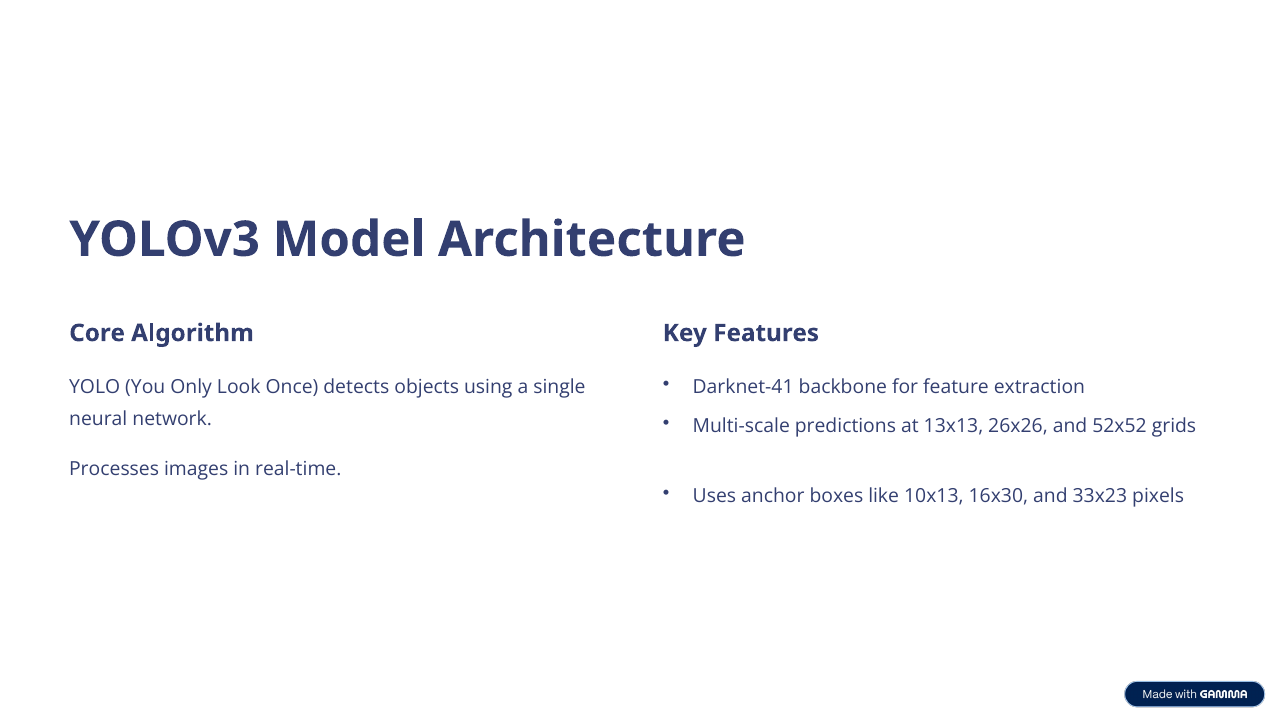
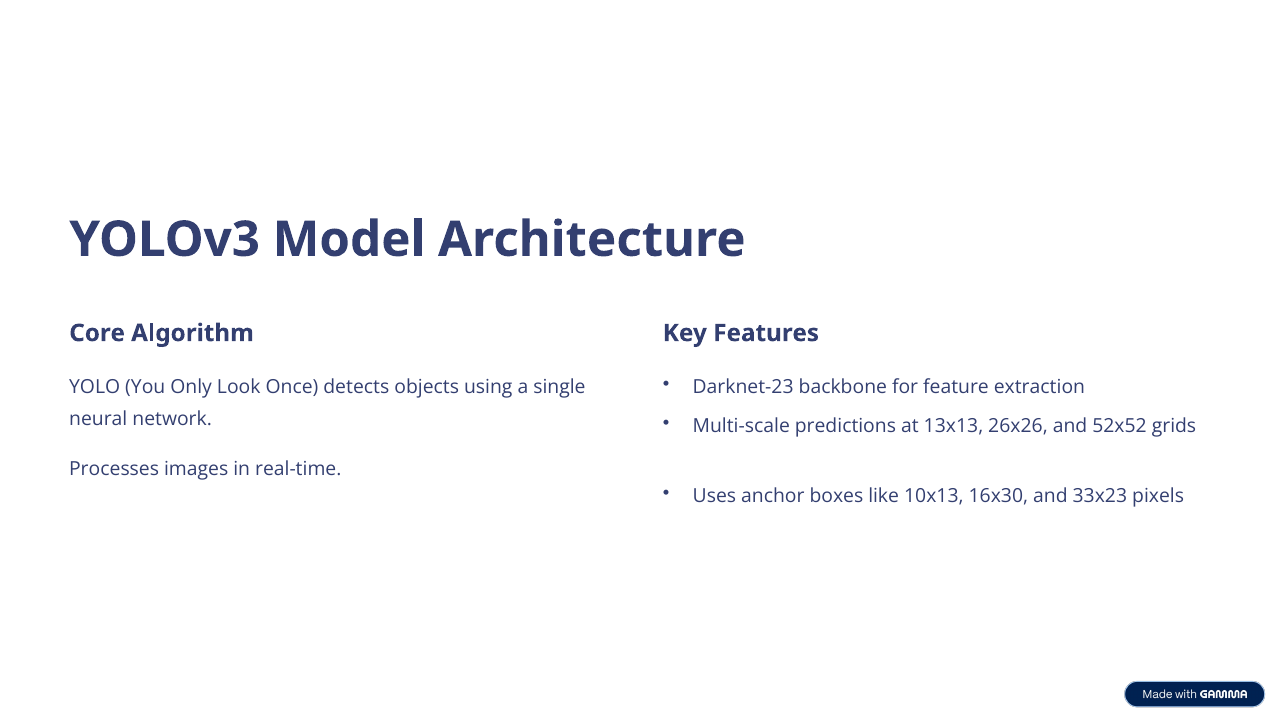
Darknet-41: Darknet-41 -> Darknet-23 (743, 387)
